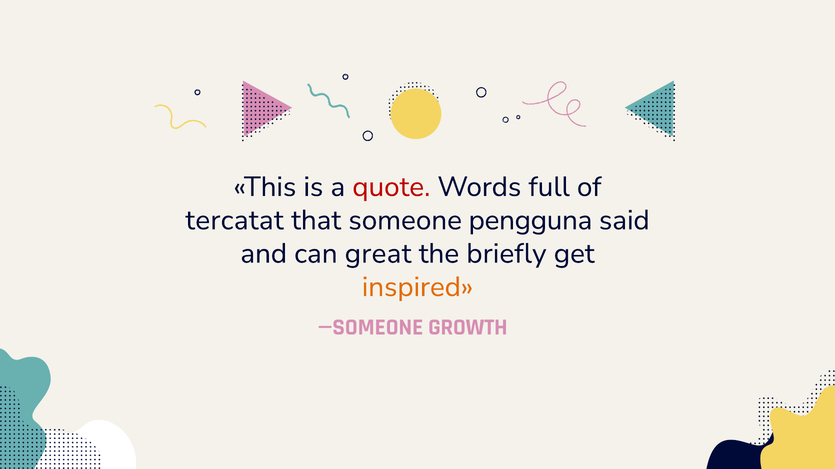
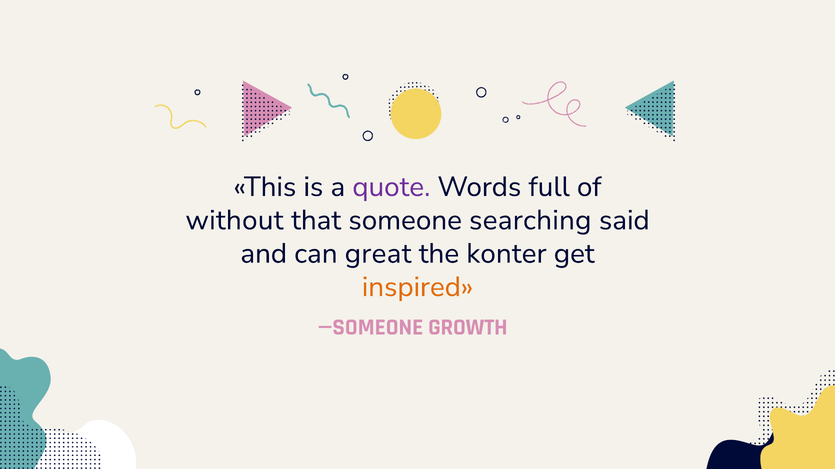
quote colour: red -> purple (391, 187)
tercatat: tercatat -> without (234, 221)
pengguna: pengguna -> searching (530, 221)
briefly: briefly -> konter (506, 254)
